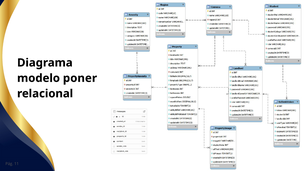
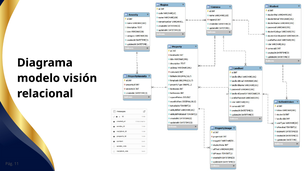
poner: poner -> visión (80, 78)
